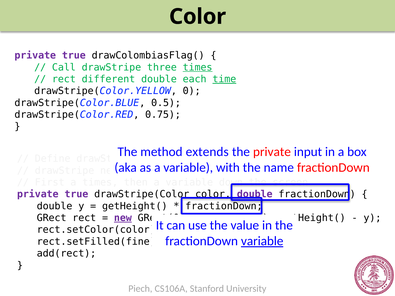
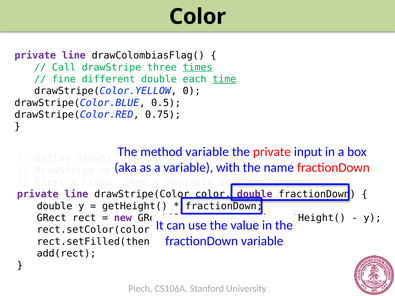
true: true -> line (74, 55)
rect: rect -> fine (64, 79)
method extends: extends -> variable (207, 152)
true: true -> line (76, 194)
new underline: present -> none (123, 218)
variable underline: present -> none (262, 241)
rect.setFilled(fine: rect.setFilled(fine -> rect.setFilled(then (99, 242)
